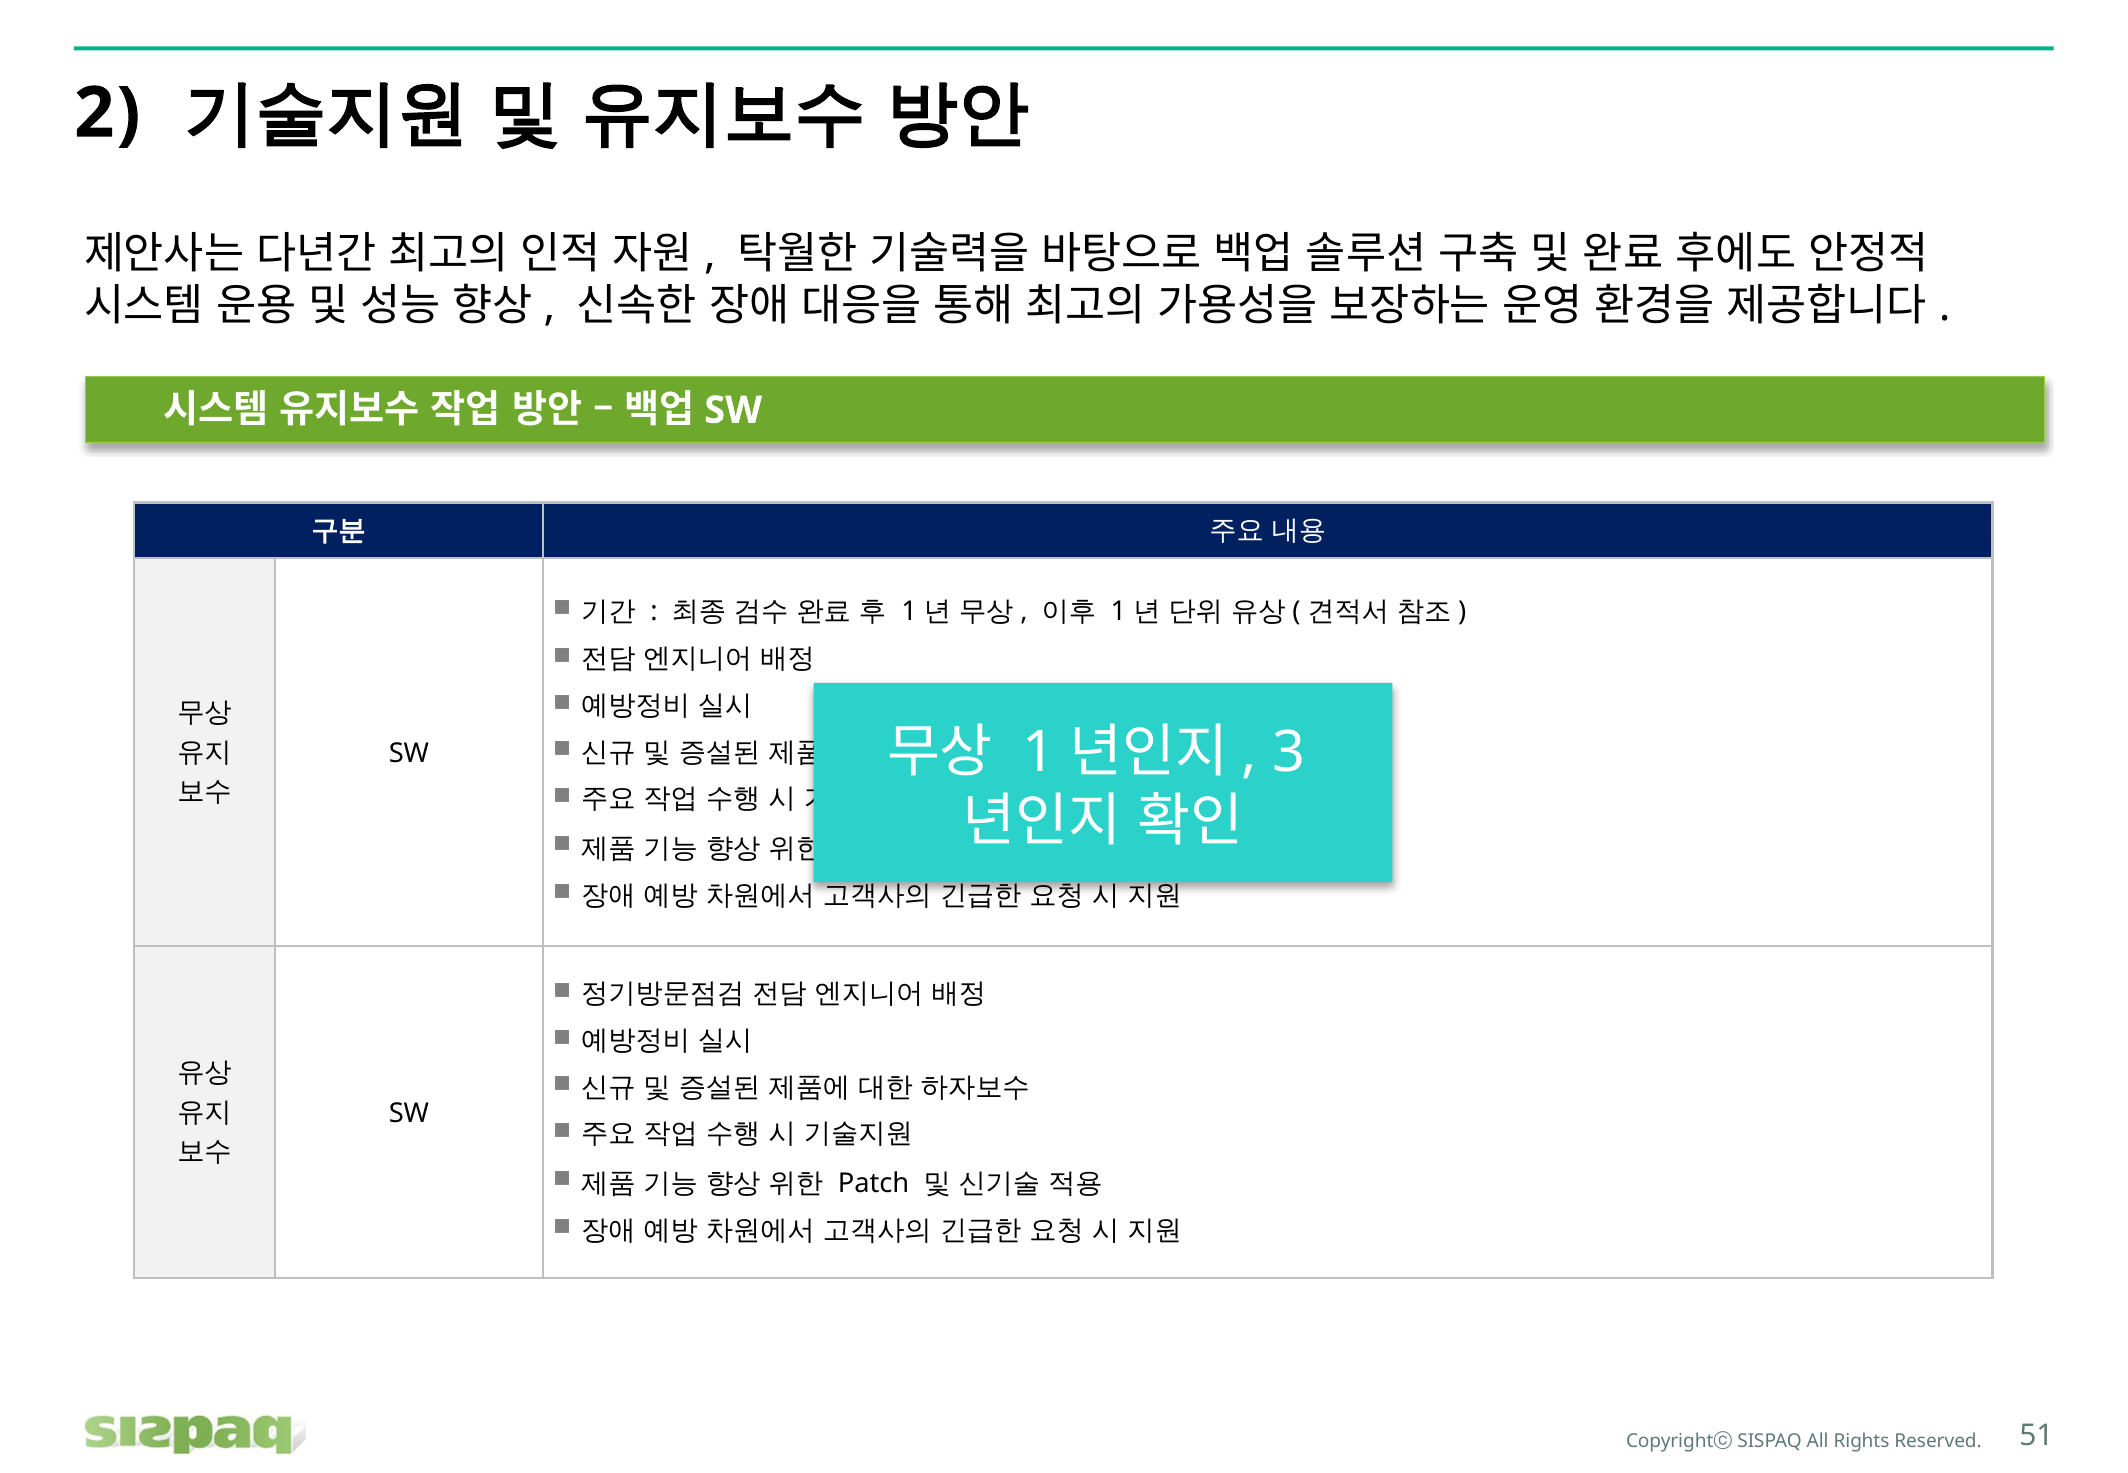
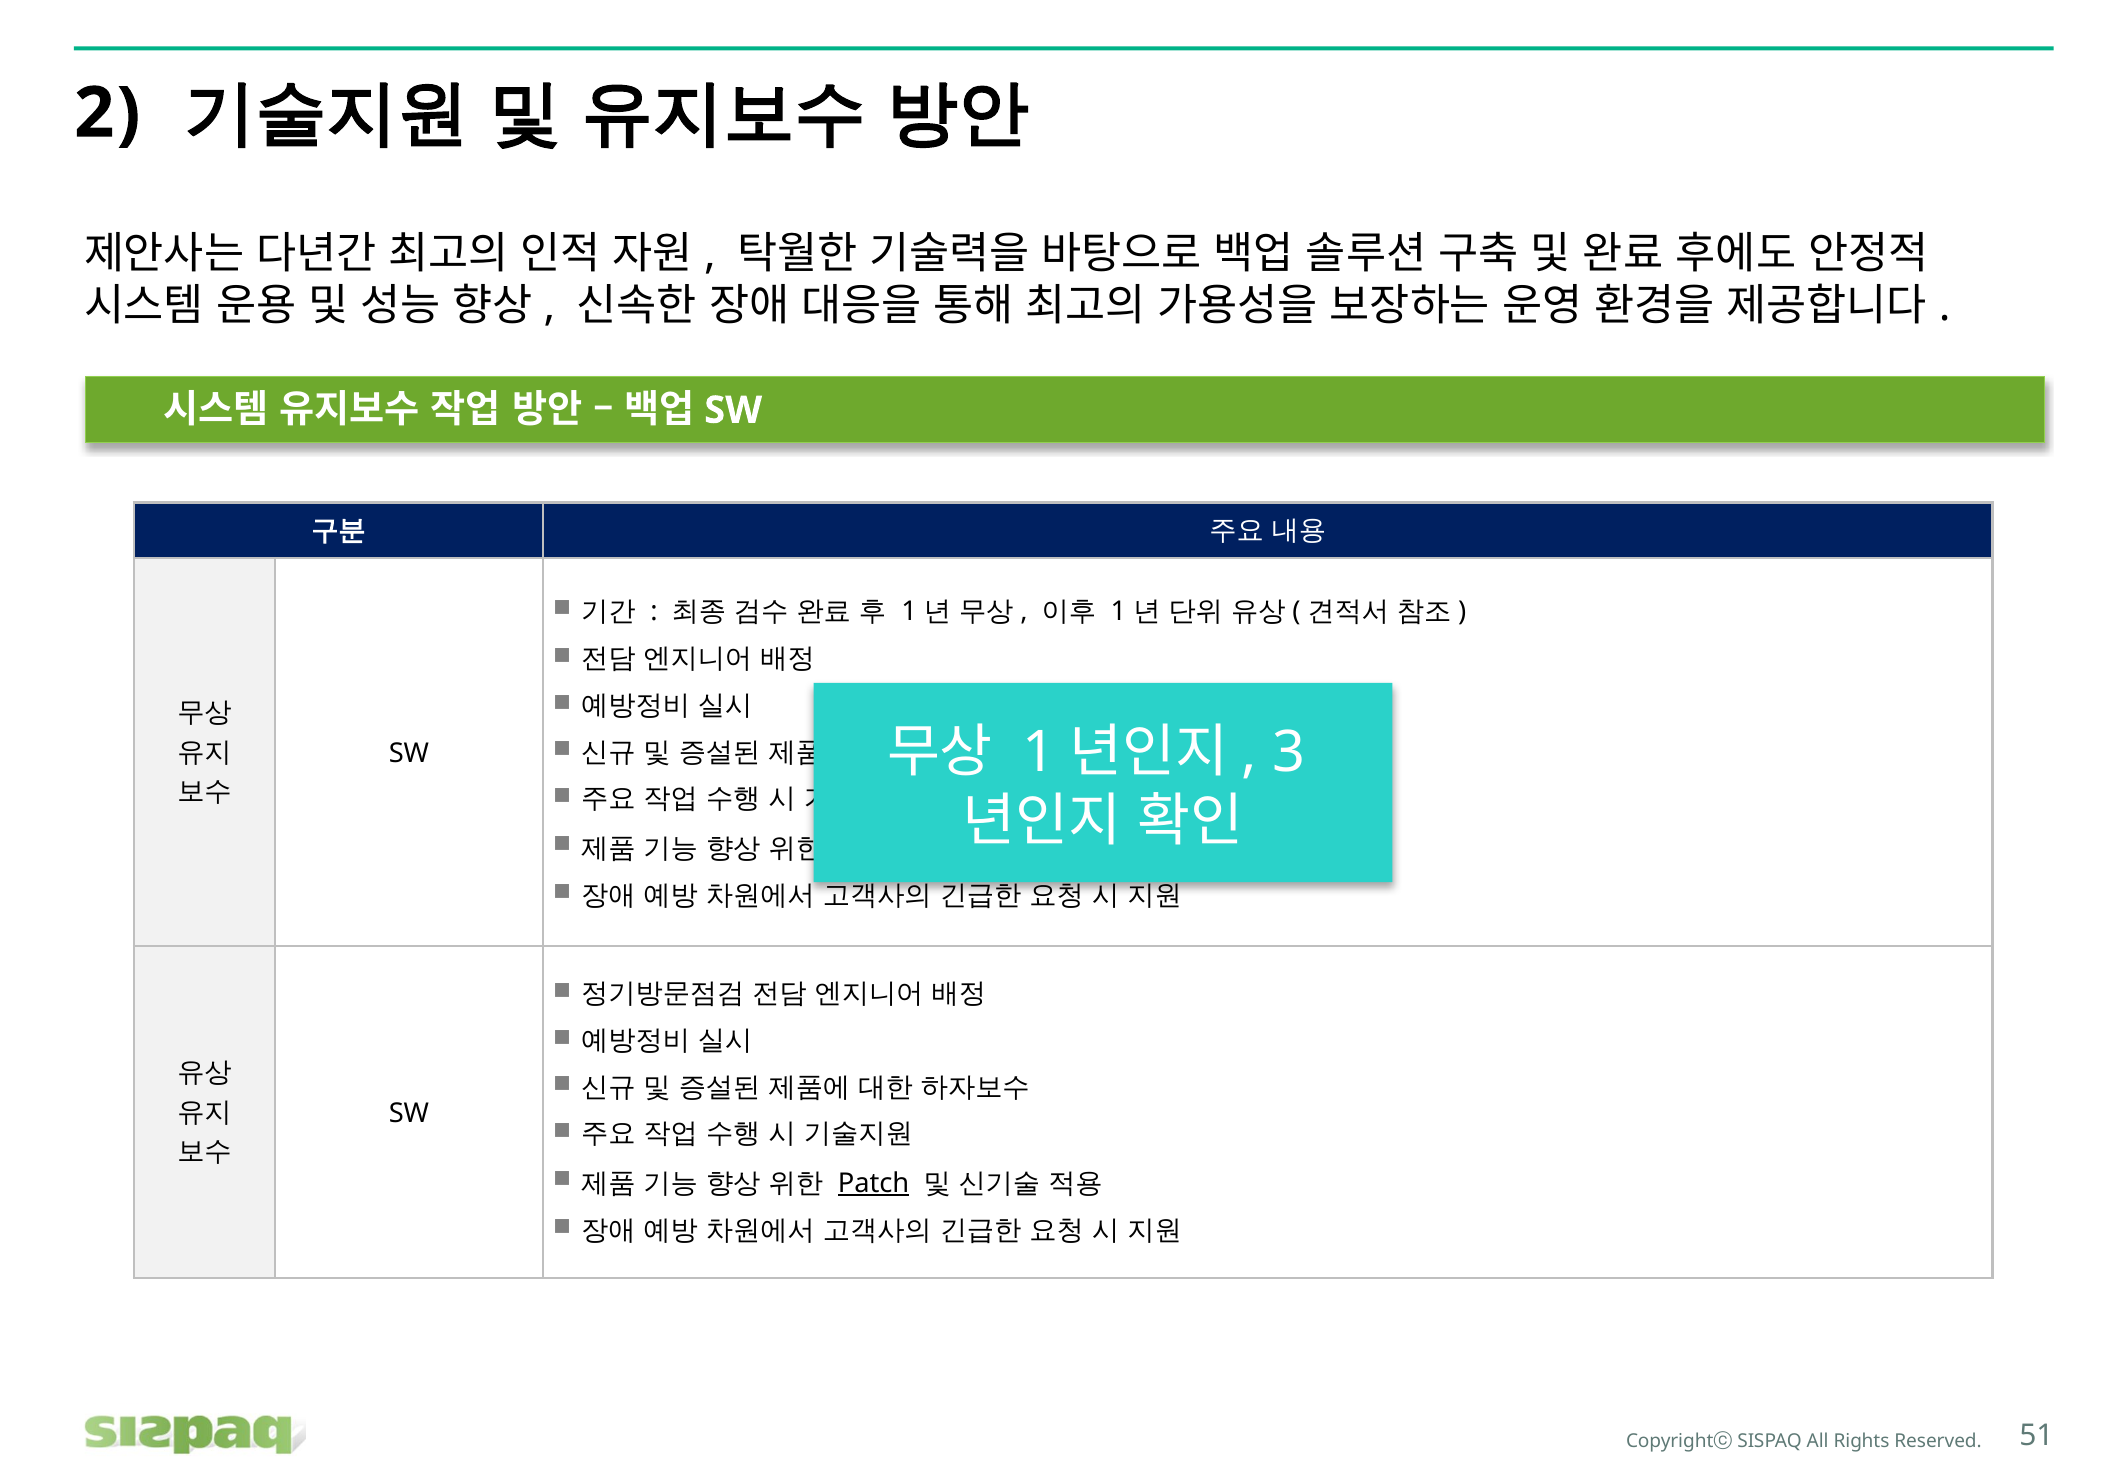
Patch underline: none -> present (874, 1184)
